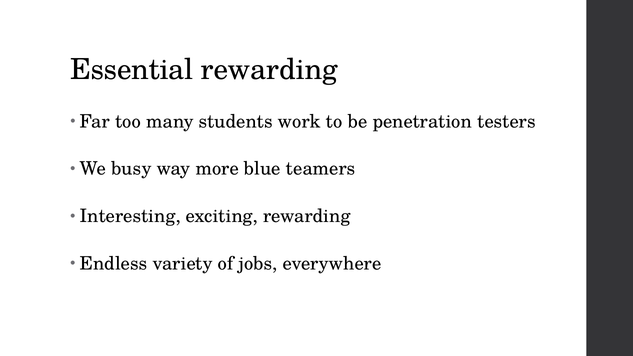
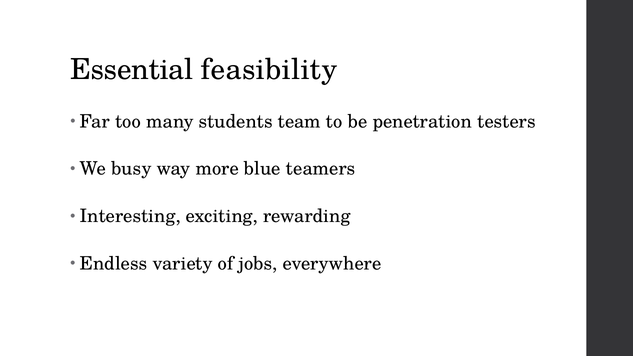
Essential rewarding: rewarding -> feasibility (269, 70)
work: work -> team (299, 121)
